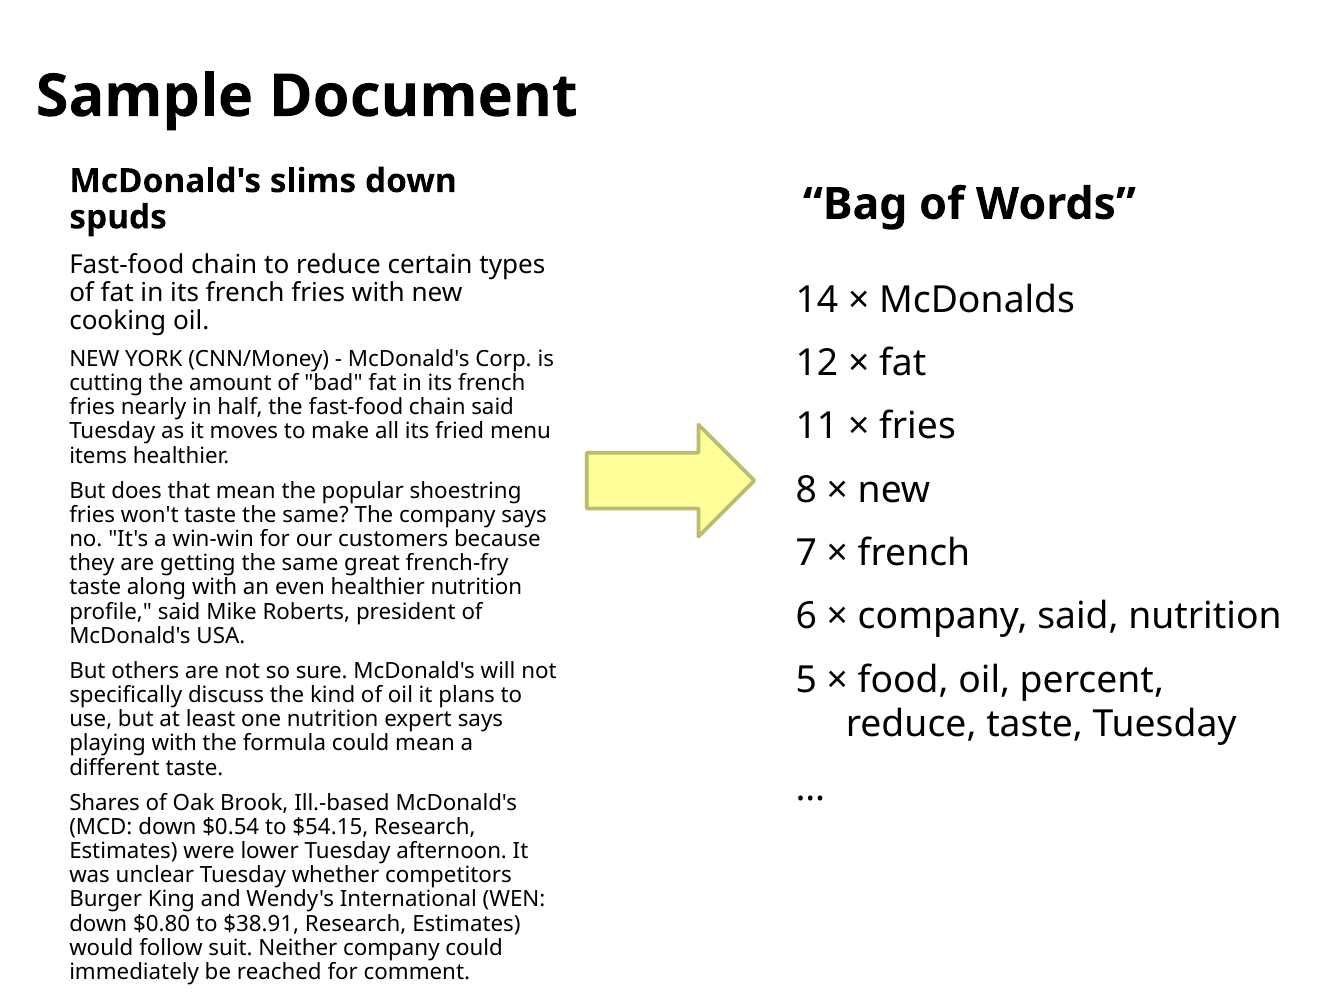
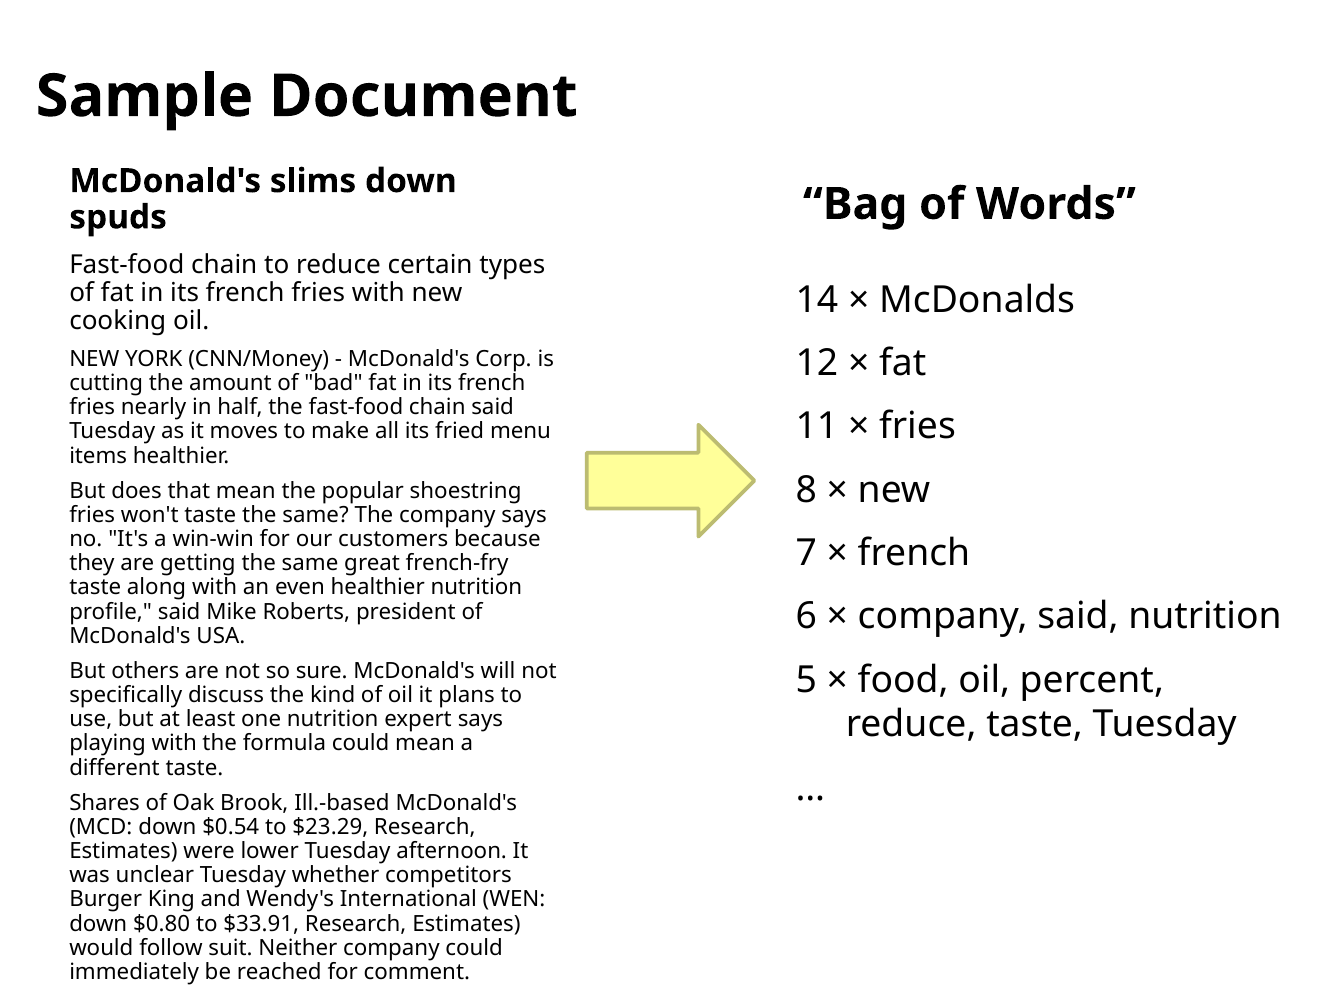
$54.15: $54.15 -> $23.29 (330, 827)
$38.91: $38.91 -> $33.91 (261, 923)
